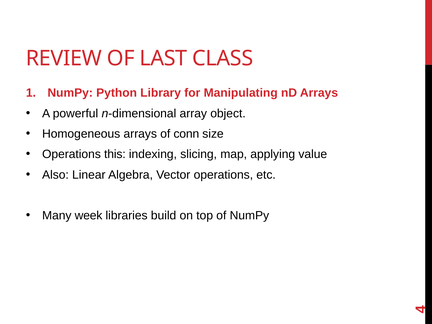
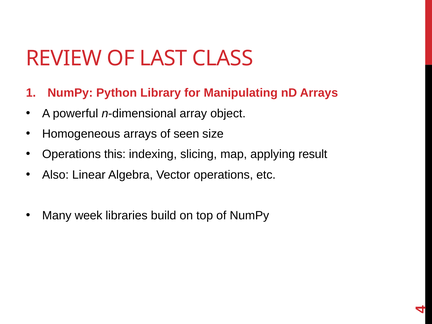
conn: conn -> seen (186, 134)
value: value -> result (313, 154)
